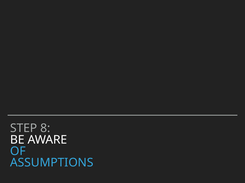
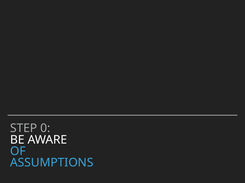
8: 8 -> 0 (45, 129)
